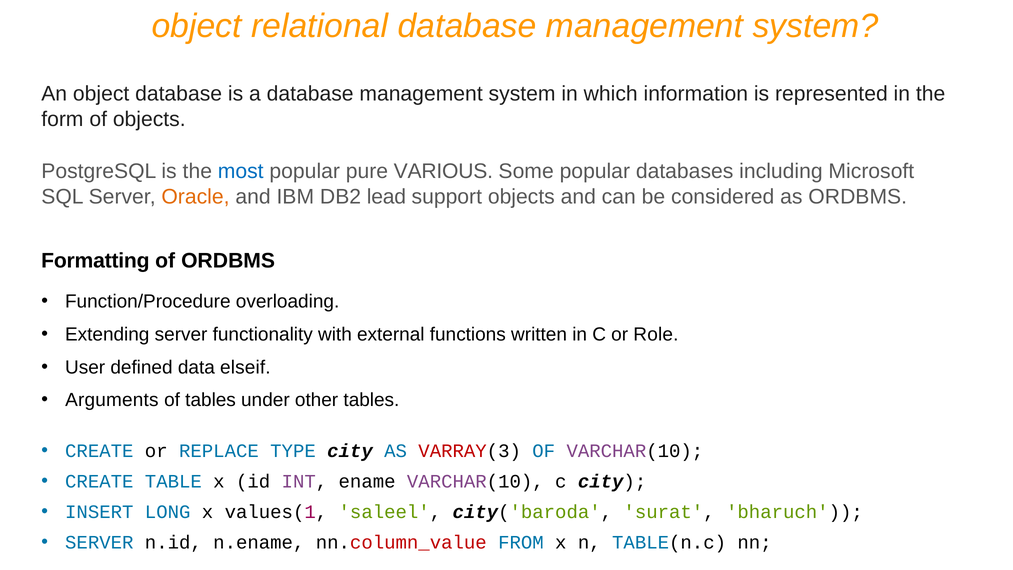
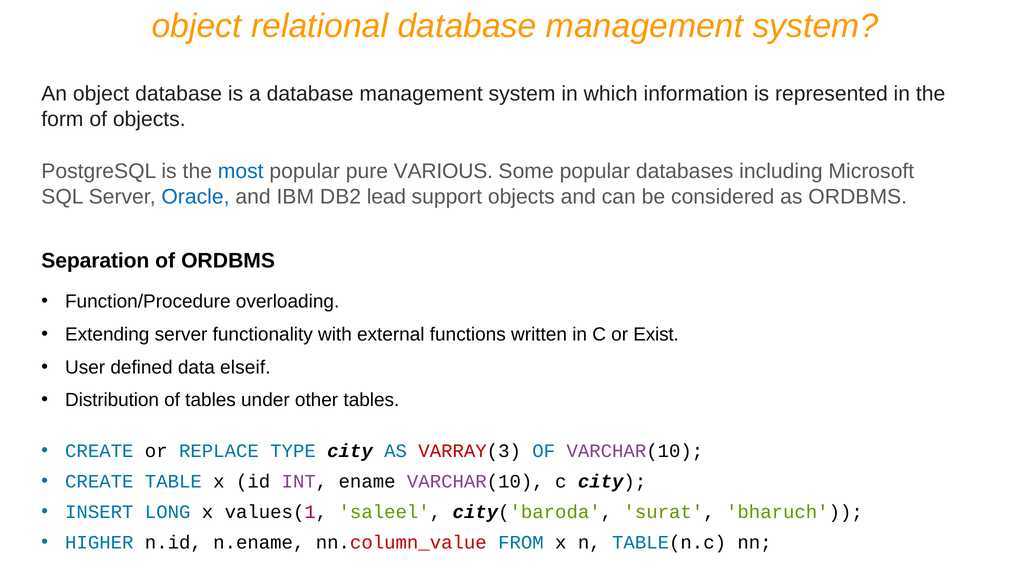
Oracle colour: orange -> blue (195, 196)
Formatting: Formatting -> Separation (95, 261)
Role: Role -> Exist (656, 334)
Arguments: Arguments -> Distribution (112, 400)
SERVER: SERVER -> HIGHER (99, 542)
